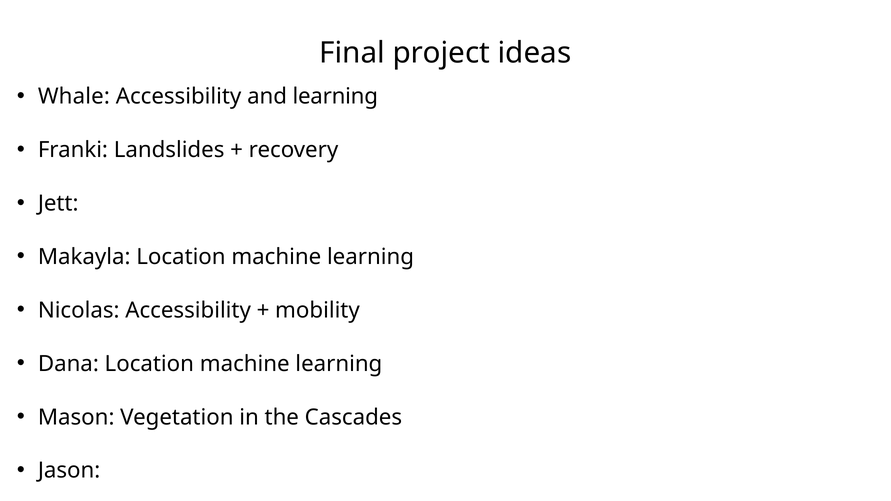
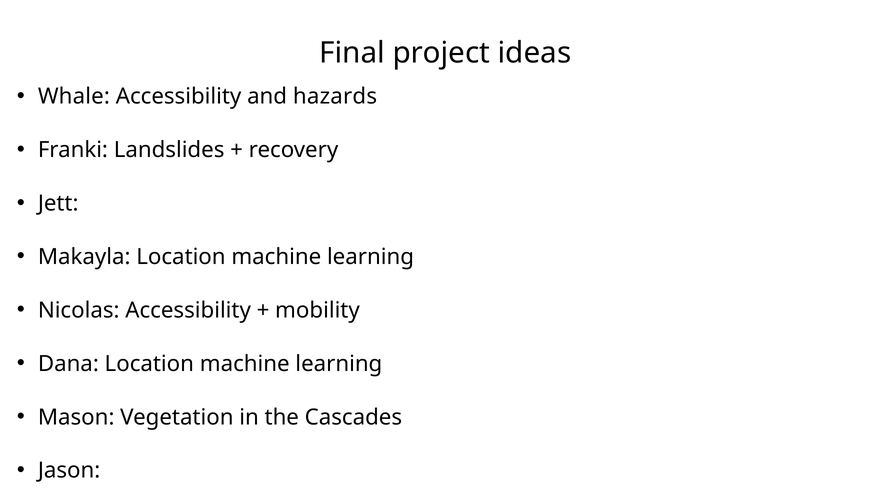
and learning: learning -> hazards (335, 97)
